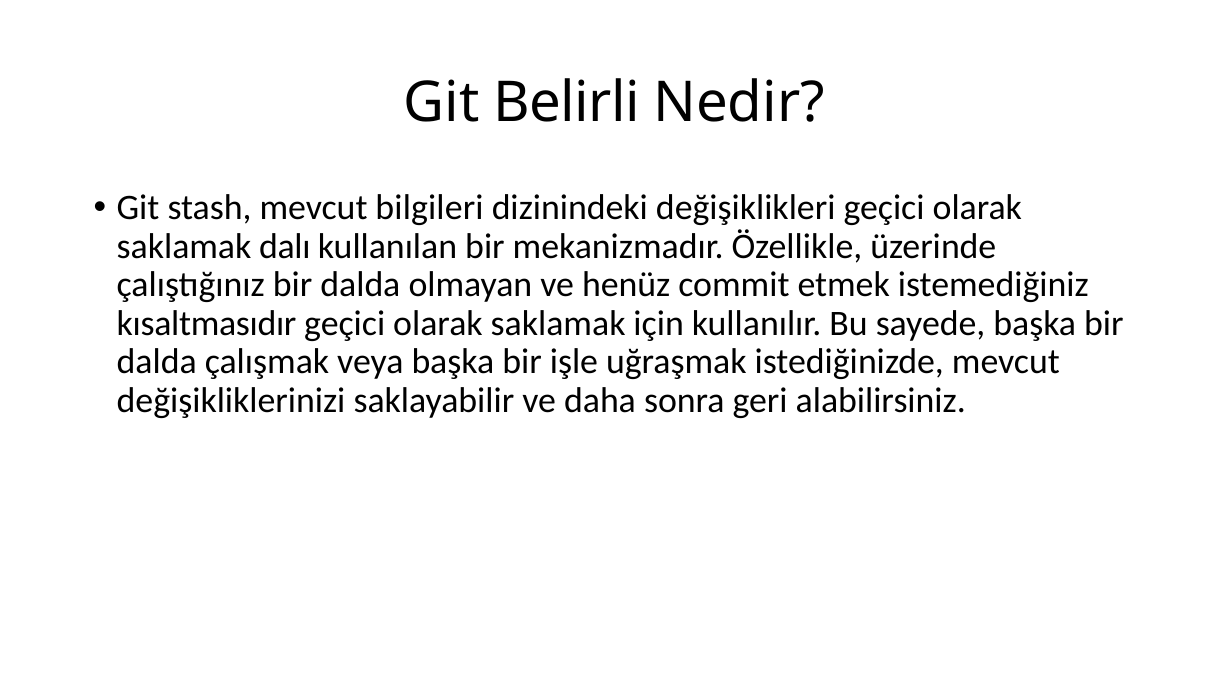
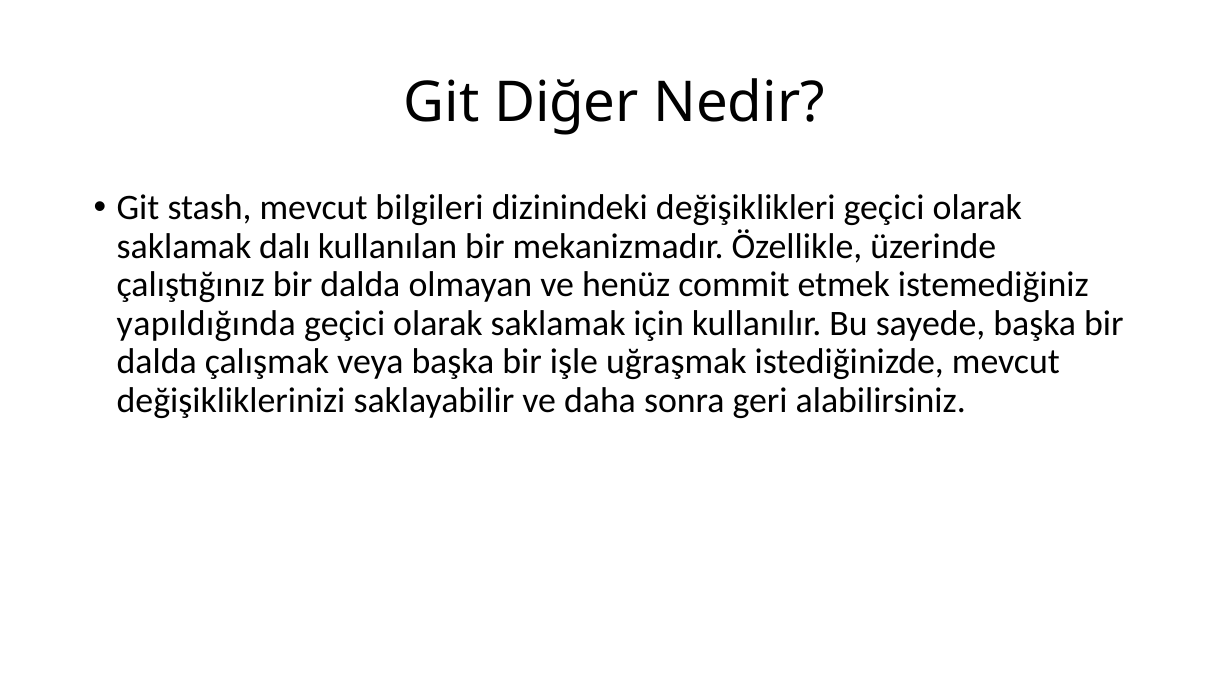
Belirli: Belirli -> Diğer (566, 103)
kısaltmasıdır: kısaltmasıdır -> yapıldığında (206, 324)
